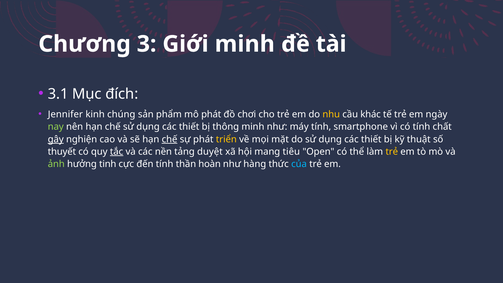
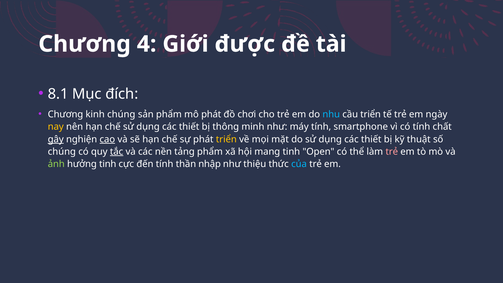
3: 3 -> 4 (147, 44)
Giới minh: minh -> được (245, 44)
3.1: 3.1 -> 8.1 (58, 94)
Jennifer: Jennifer -> Chương (65, 114)
nhu colour: yellow -> light blue (331, 114)
cầu khác: khác -> triển (371, 114)
nay colour: light green -> yellow (56, 127)
cao underline: none -> present (107, 139)
chế underline: present -> none (170, 139)
thuyết: thuyết -> chúng (62, 152)
tảng duyệt: duyệt -> phẩm (210, 152)
mang tiêu: tiêu -> tinh (291, 152)
trẻ colour: yellow -> pink (392, 152)
hoàn: hoàn -> nhập (210, 164)
hàng: hàng -> thiệu (255, 164)
